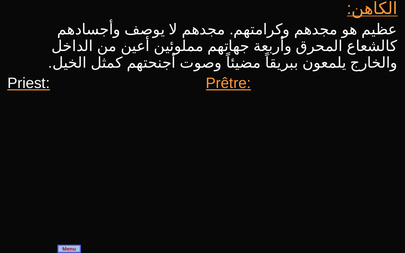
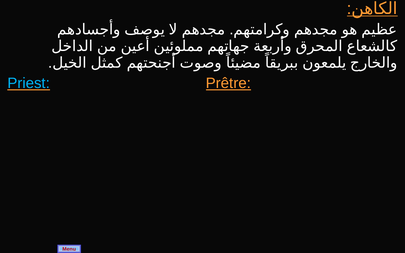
Priest colour: white -> light blue (29, 83)
